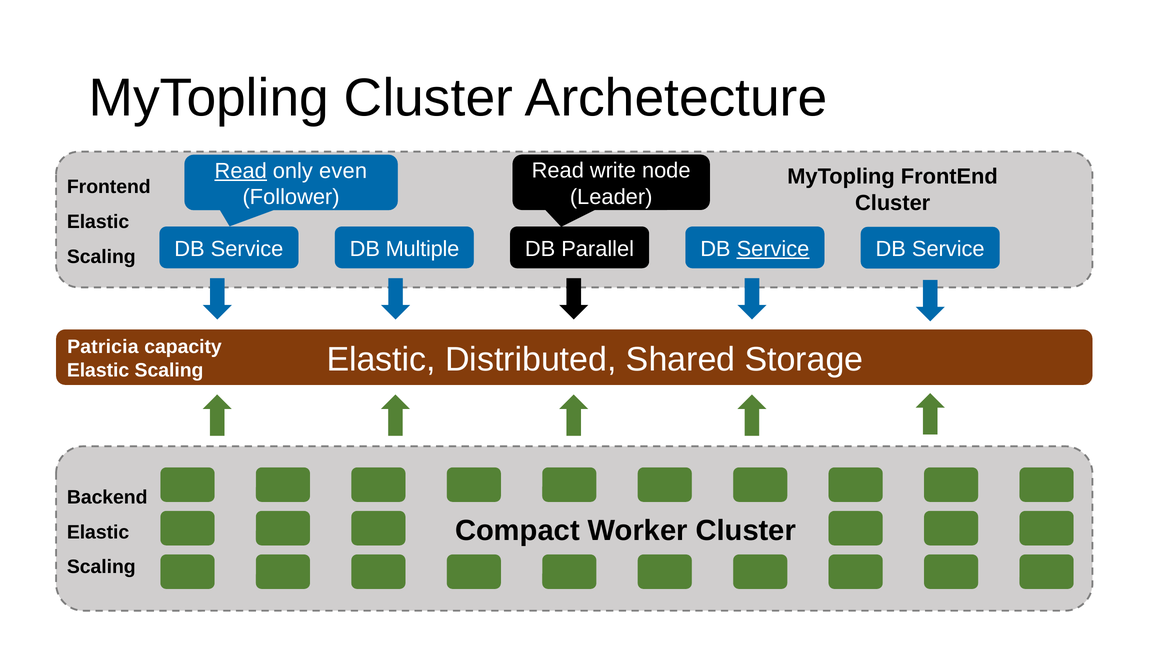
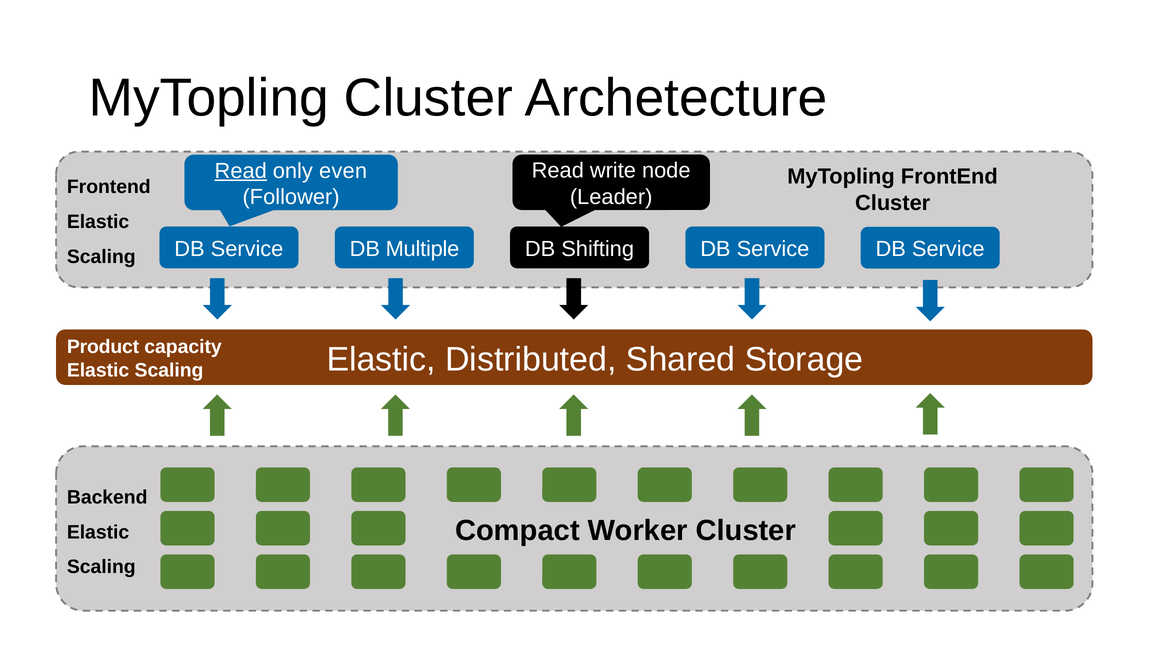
Parallel: Parallel -> Shifting (598, 249)
Service underline: present -> none (773, 249)
Patricia: Patricia -> Product (103, 346)
